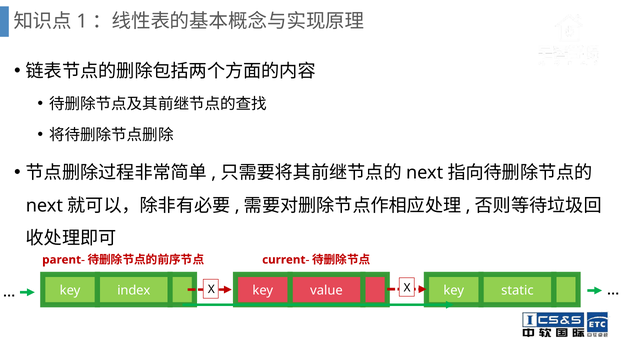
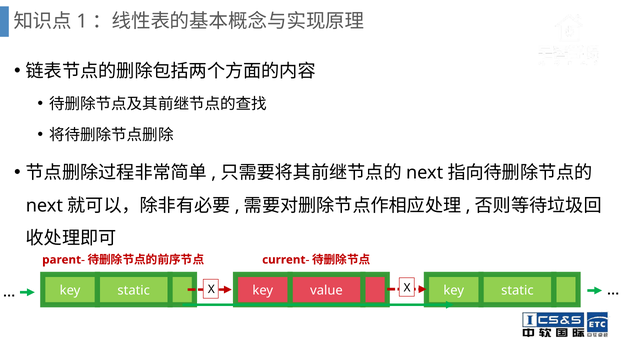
index: index -> static (134, 290)
